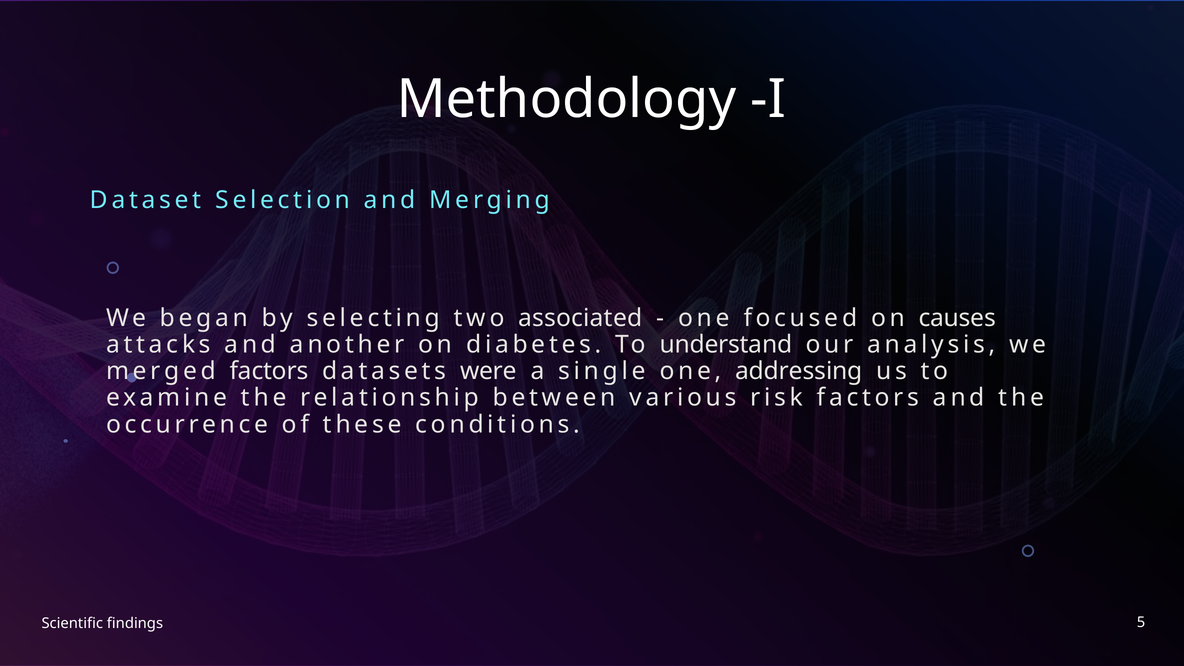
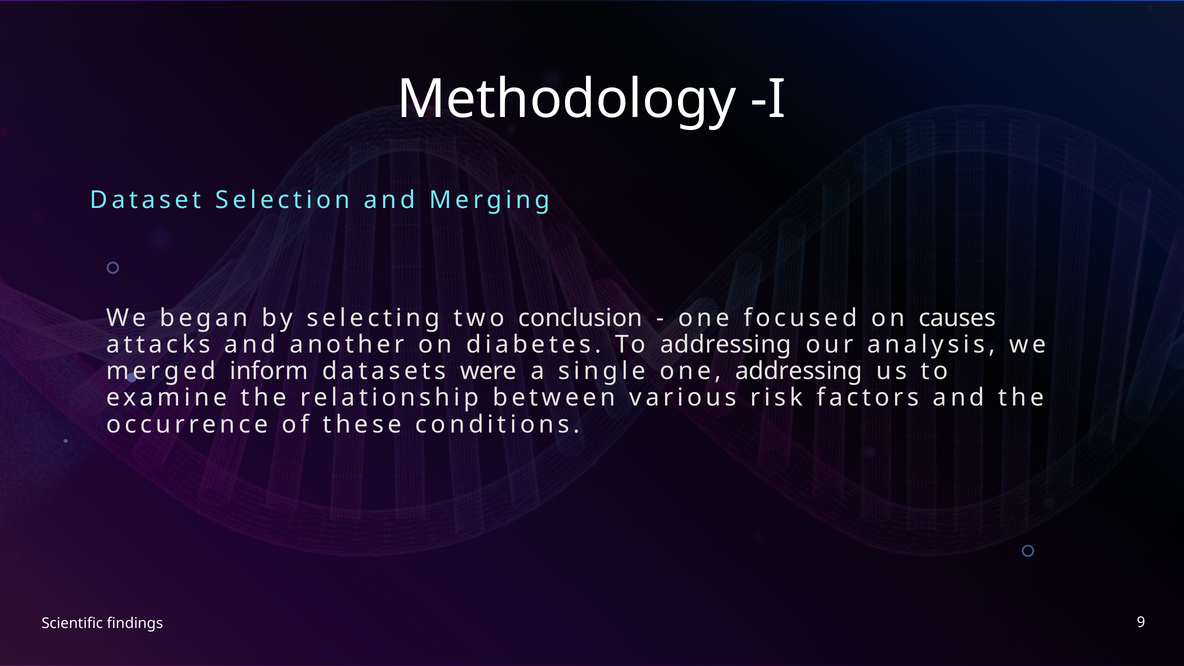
associated: associated -> conclusion (580, 318)
To understand: understand -> addressing (726, 345)
merged factors: factors -> inform (269, 371)
5: 5 -> 9 (1141, 622)
